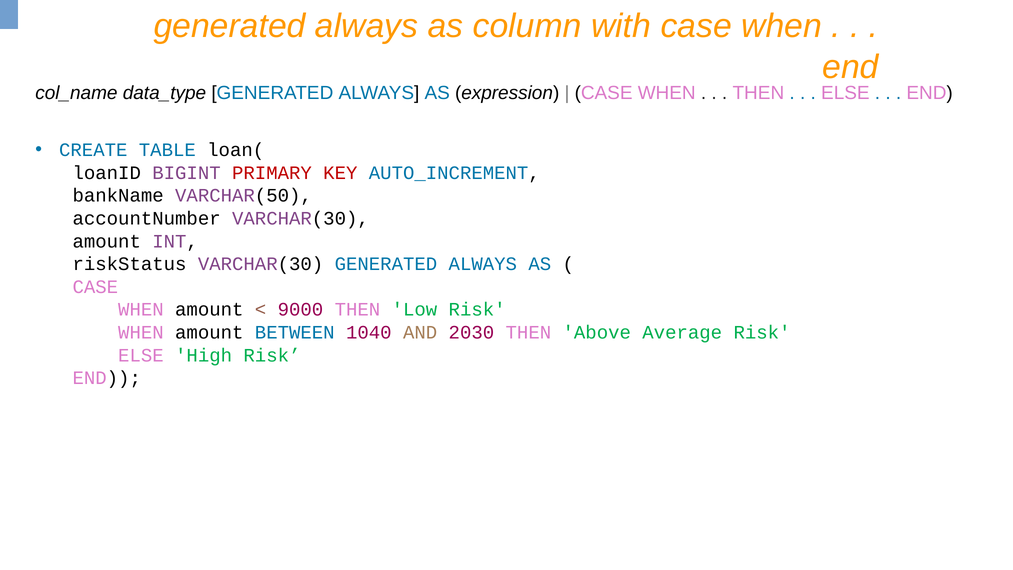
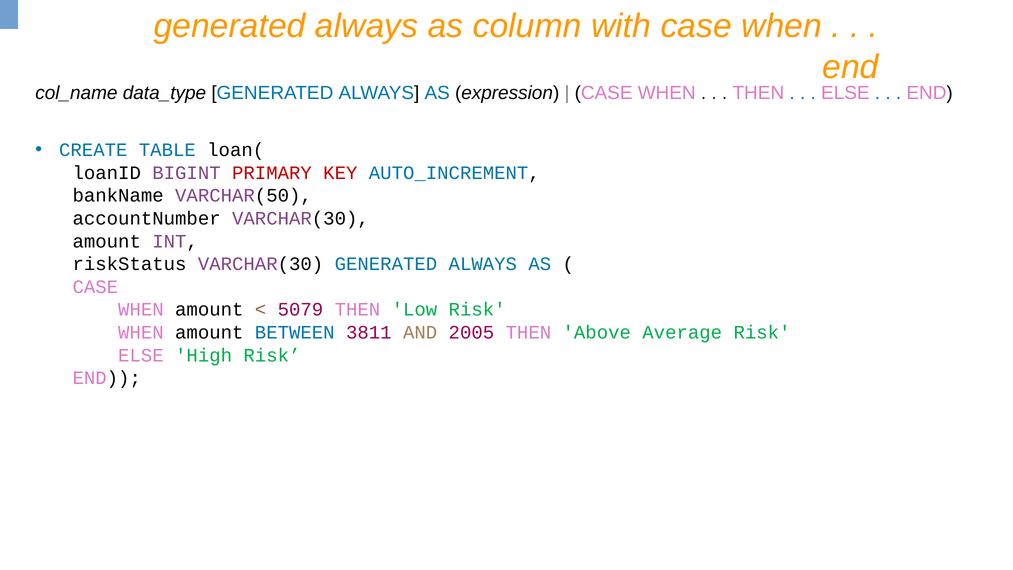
9000: 9000 -> 5079 (300, 310)
1040: 1040 -> 3811 (369, 332)
2030: 2030 -> 2005 (471, 332)
